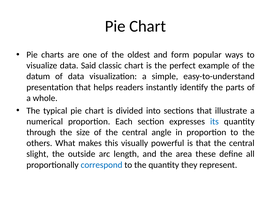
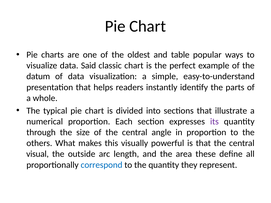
form: form -> table (180, 55)
its colour: blue -> purple (214, 122)
slight: slight -> visual (38, 154)
